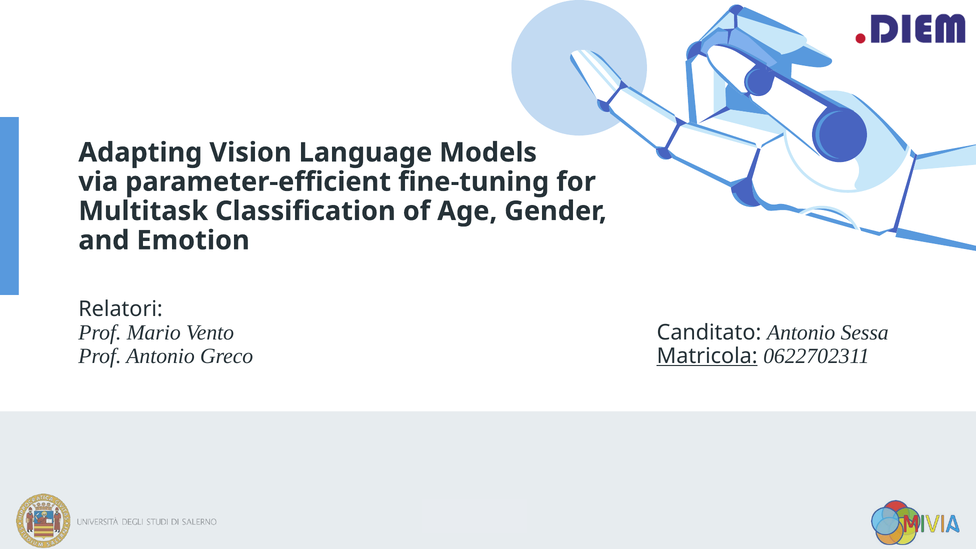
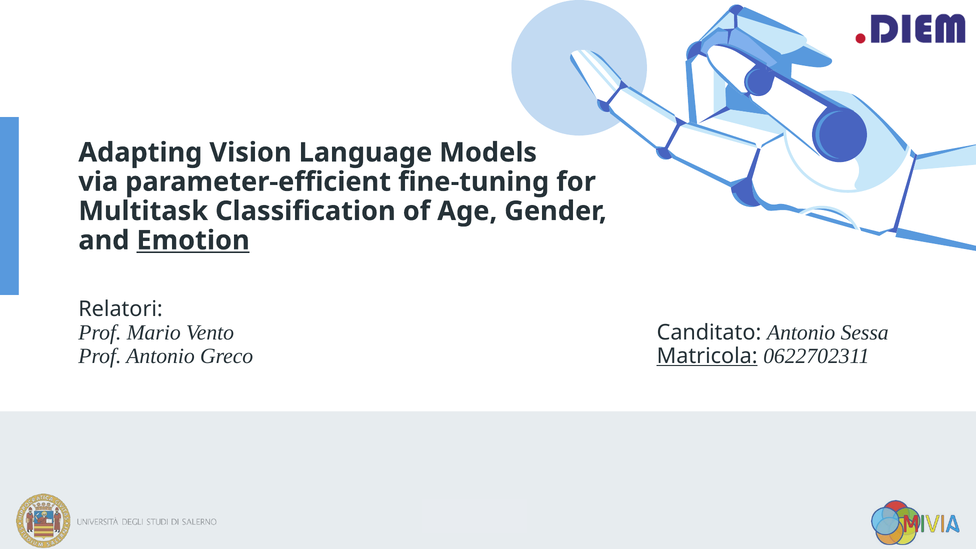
Emotion underline: none -> present (193, 240)
